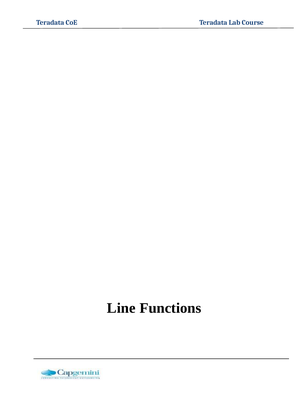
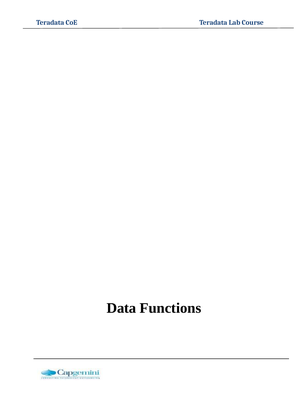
Line: Line -> Data (121, 309)
